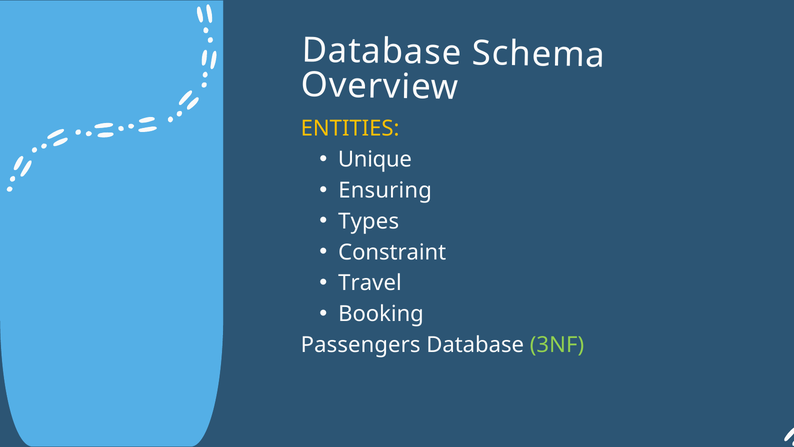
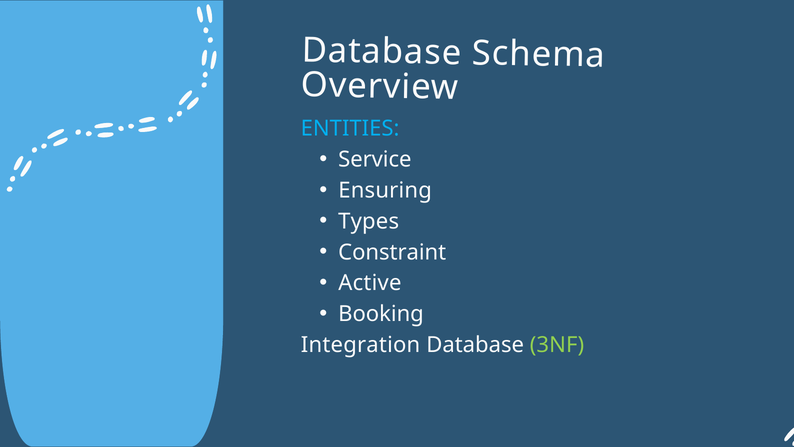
ENTITIES colour: yellow -> light blue (350, 129)
Unique: Unique -> Service (375, 159)
Travel: Travel -> Active (370, 283)
Passengers: Passengers -> Integration (361, 345)
